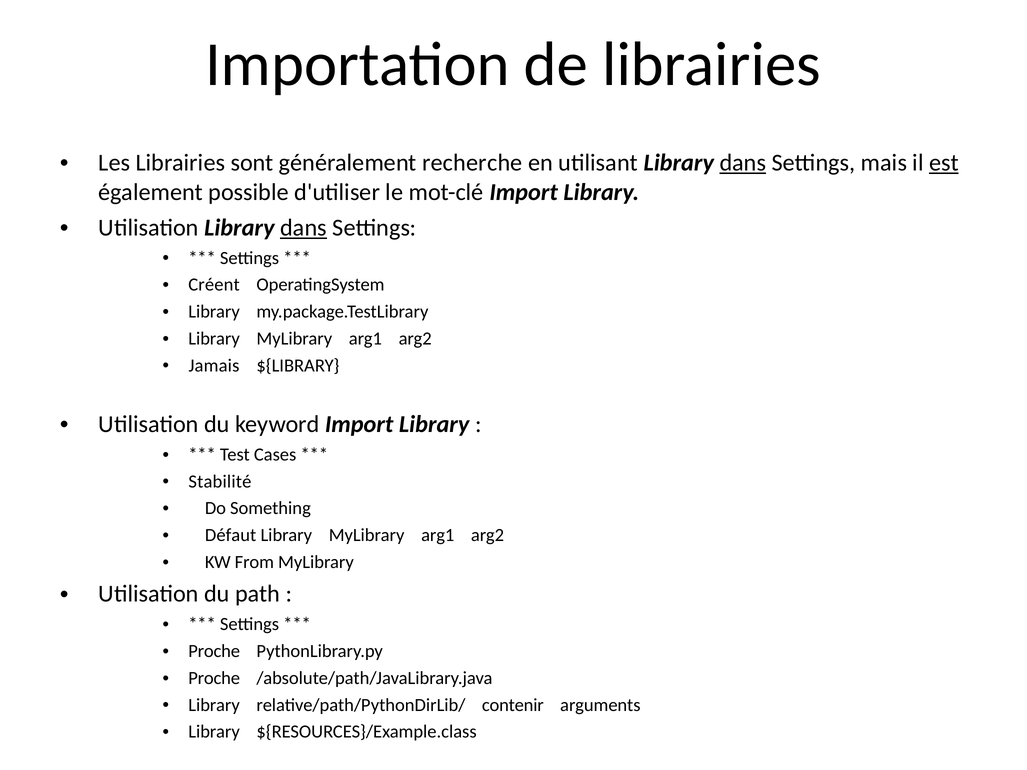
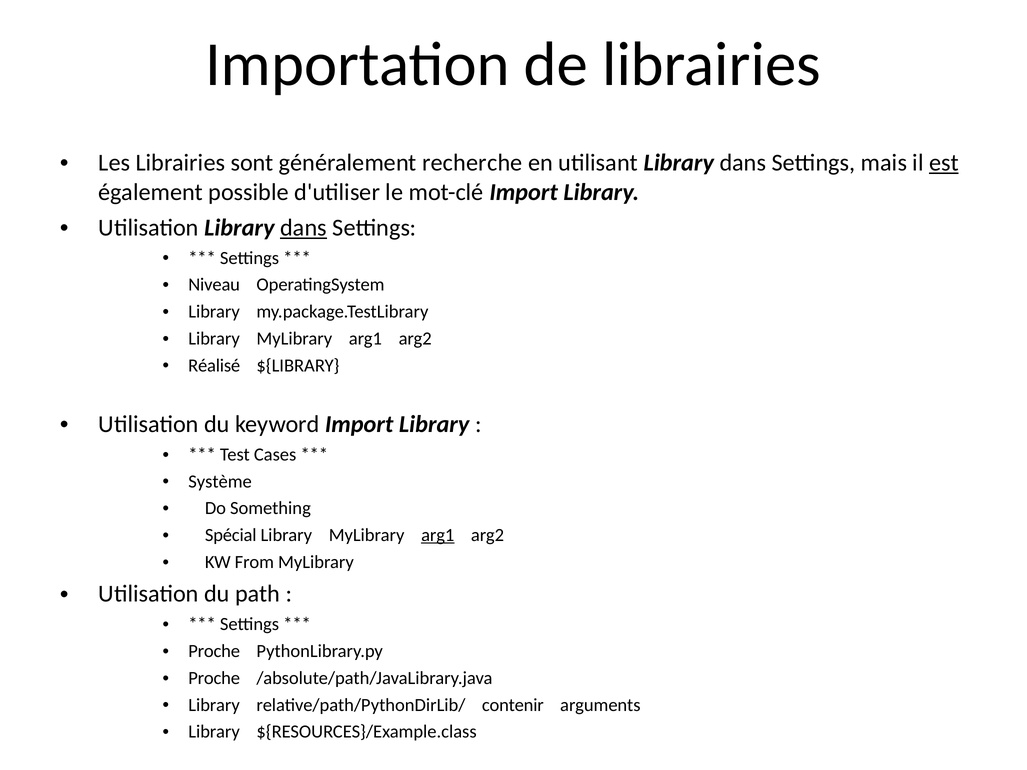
dans underline: present -> none (743, 163)
Créent: Créent -> Niveau (214, 285)
Jamais: Jamais -> Réalisé (214, 366)
Stabilité: Stabilité -> Système (220, 482)
Défaut: Défaut -> Spécial (231, 535)
arg1 underline: none -> present (438, 535)
